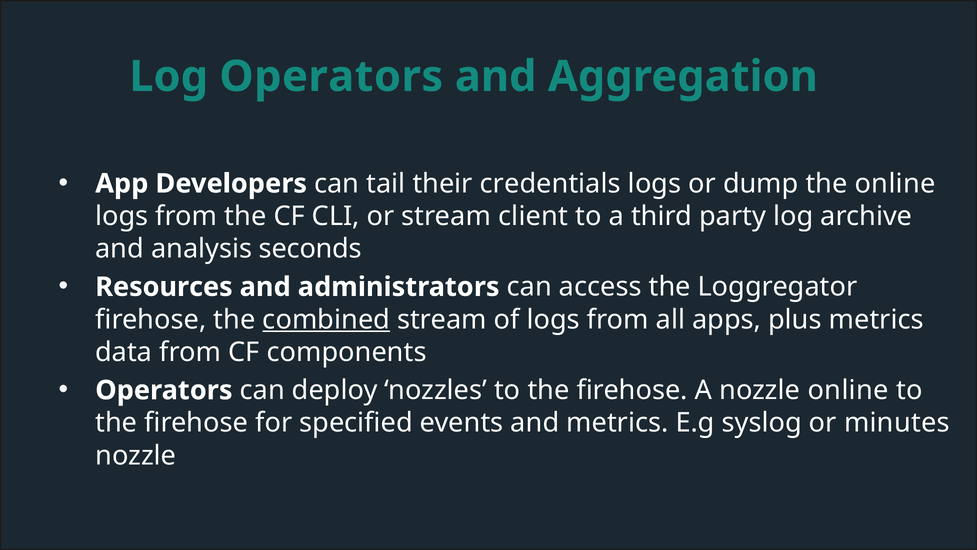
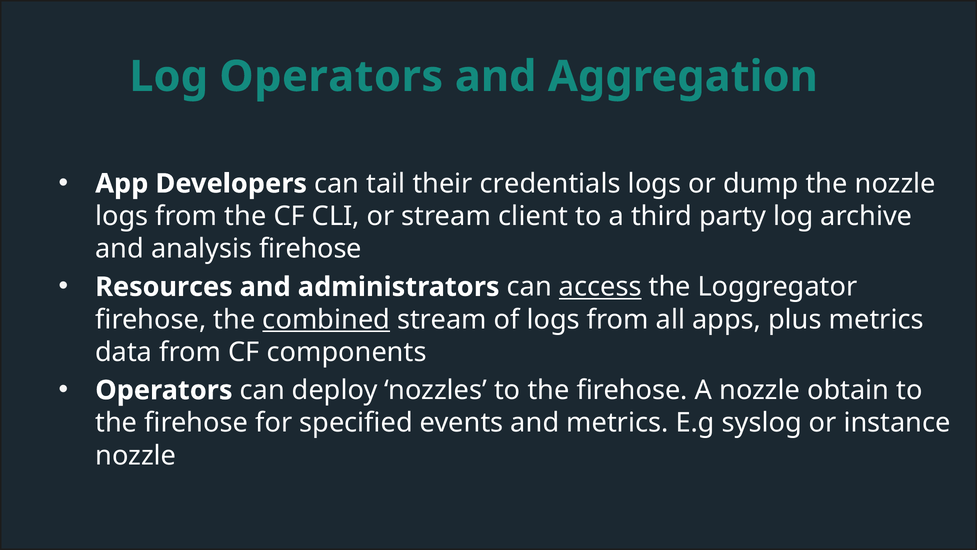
the online: online -> nozzle (895, 183)
analysis seconds: seconds -> firehose (310, 249)
access underline: none -> present (600, 287)
nozzle online: online -> obtain (848, 390)
minutes: minutes -> instance (897, 423)
